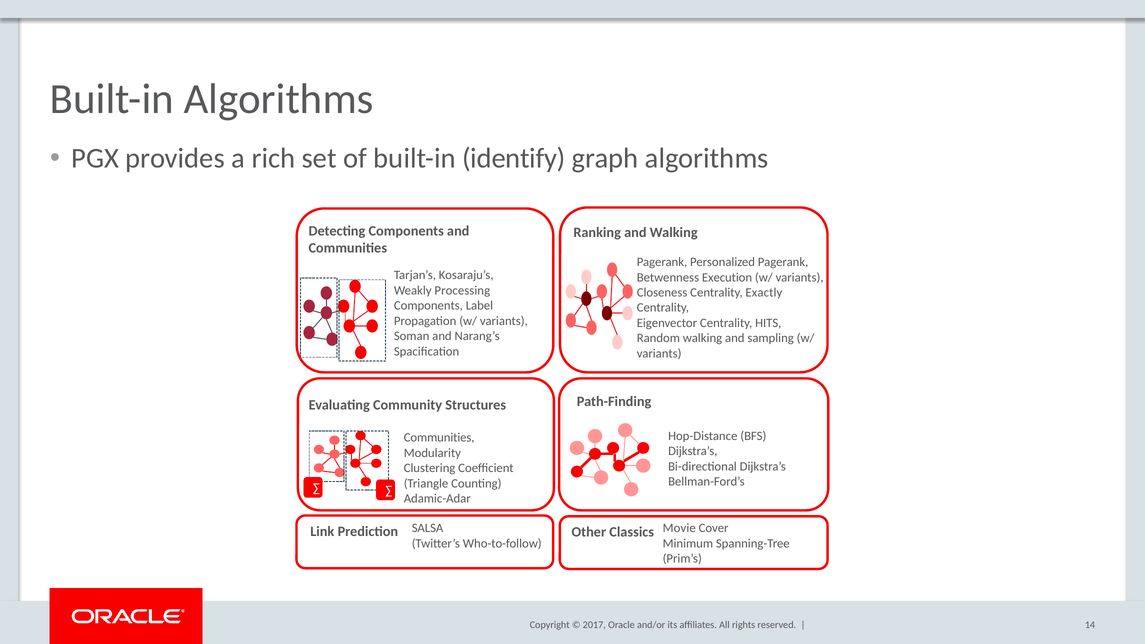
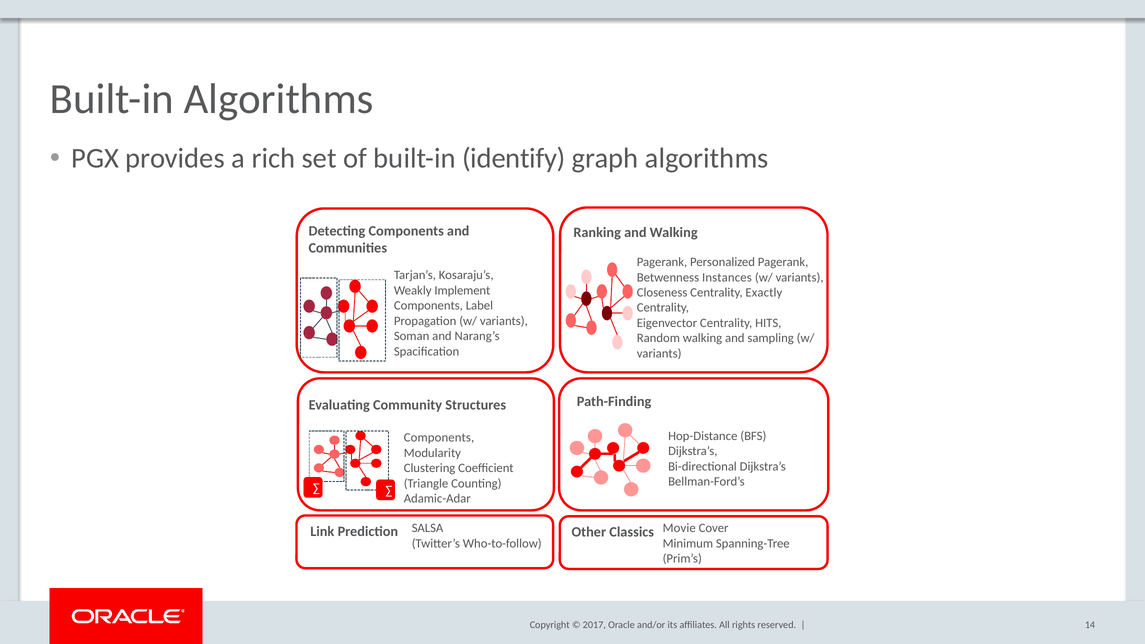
Execution: Execution -> Instances (727, 277)
Processing: Processing -> Implement (462, 290)
Communities: Communities -> Components (439, 438)
